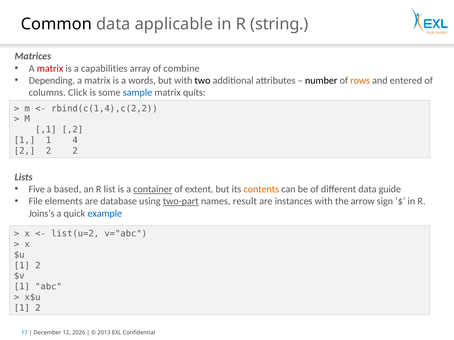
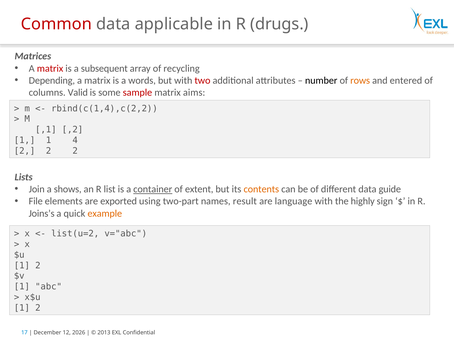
Common colour: black -> red (56, 24)
string: string -> drugs (279, 24)
capabilities: capabilities -> subsequent (104, 69)
combine: combine -> recycling (182, 69)
two colour: black -> red (202, 81)
Click: Click -> Valid (78, 93)
sample colour: blue -> red (137, 93)
quits: quits -> aims (194, 93)
Five: Five -> Join (37, 190)
based: based -> shows (68, 190)
database: database -> exported (119, 202)
two-part underline: present -> none (181, 202)
instances: instances -> language (294, 202)
arrow: arrow -> highly (363, 202)
example colour: blue -> orange (105, 214)
